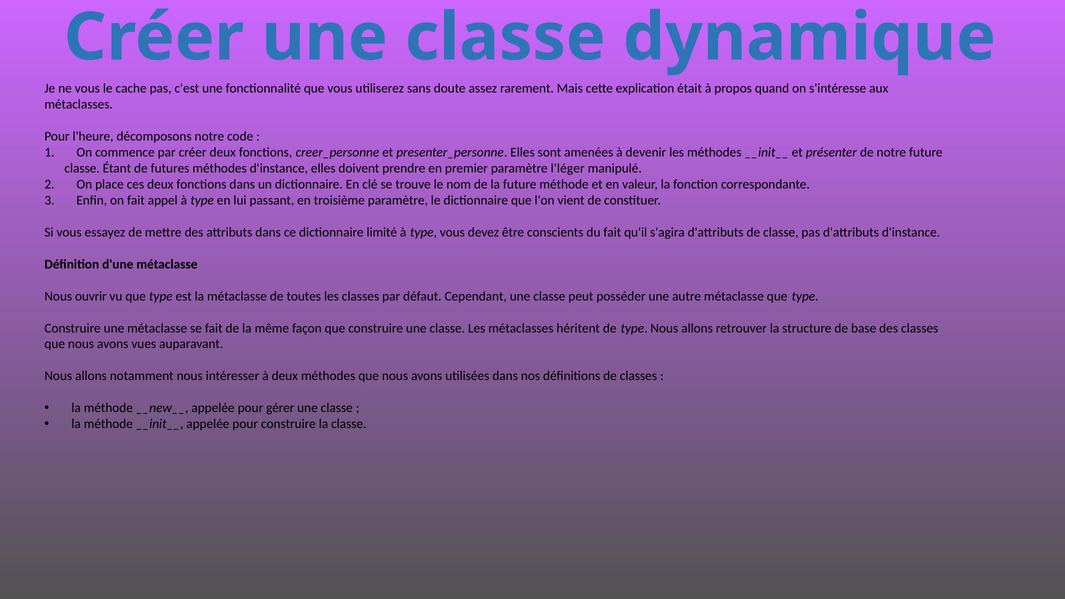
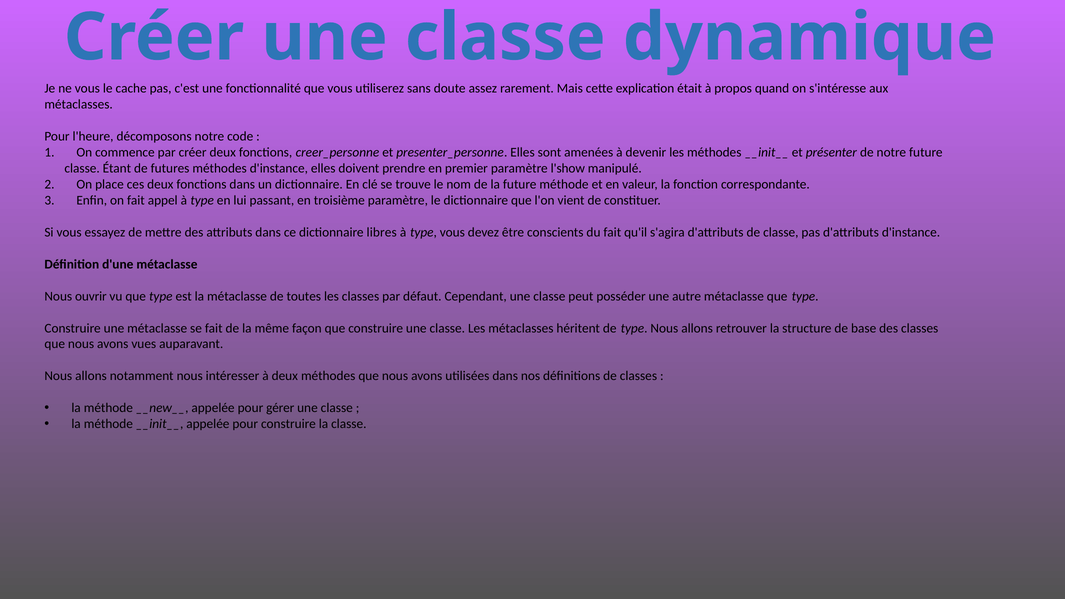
l'léger: l'léger -> l'show (568, 168)
limité: limité -> libres (382, 232)
